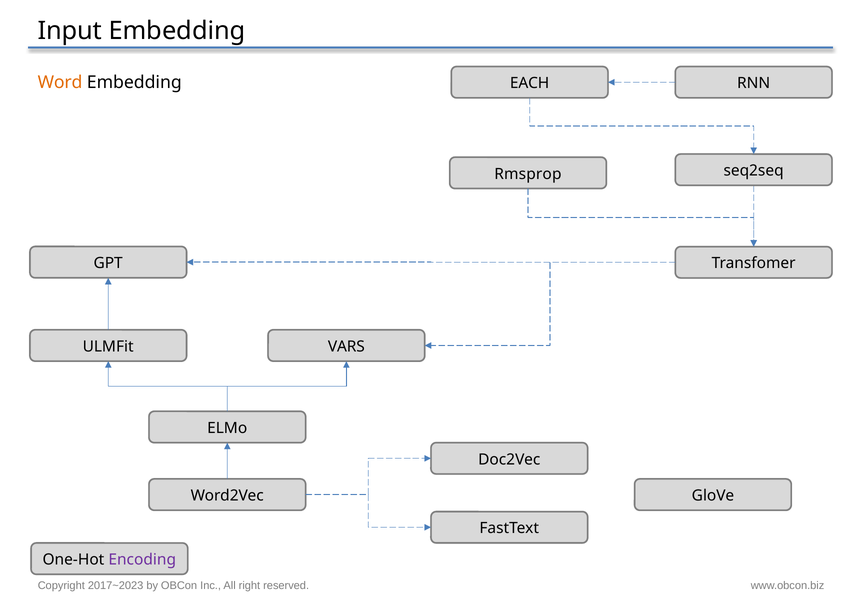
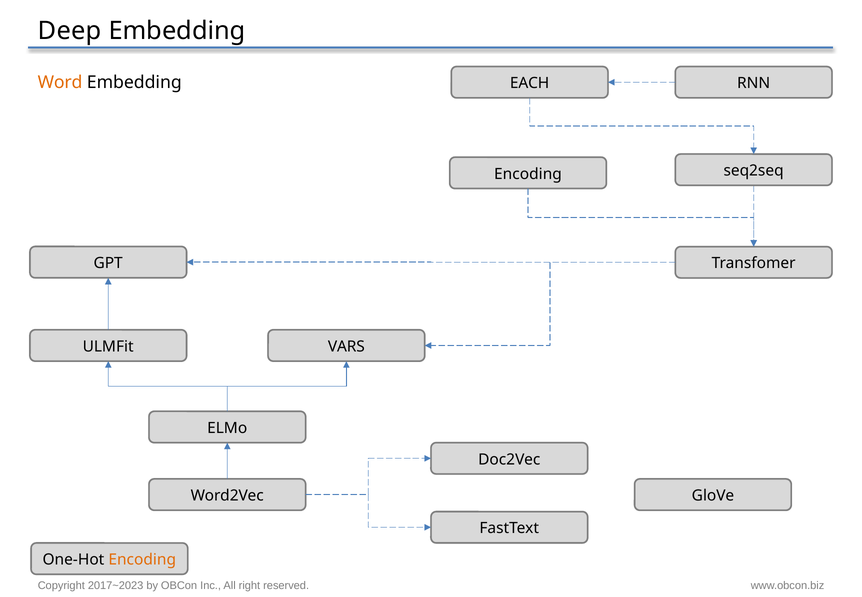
Input: Input -> Deep (70, 31)
Rmsprop: Rmsprop -> Encoding (528, 174)
Encoding colour: purple -> orange (142, 559)
